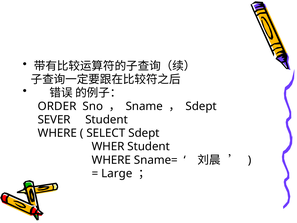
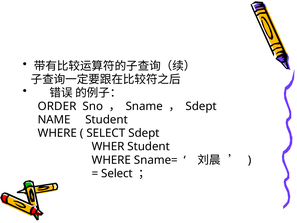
SEVER: SEVER -> NAME (54, 120)
Large: Large -> Select (117, 173)
